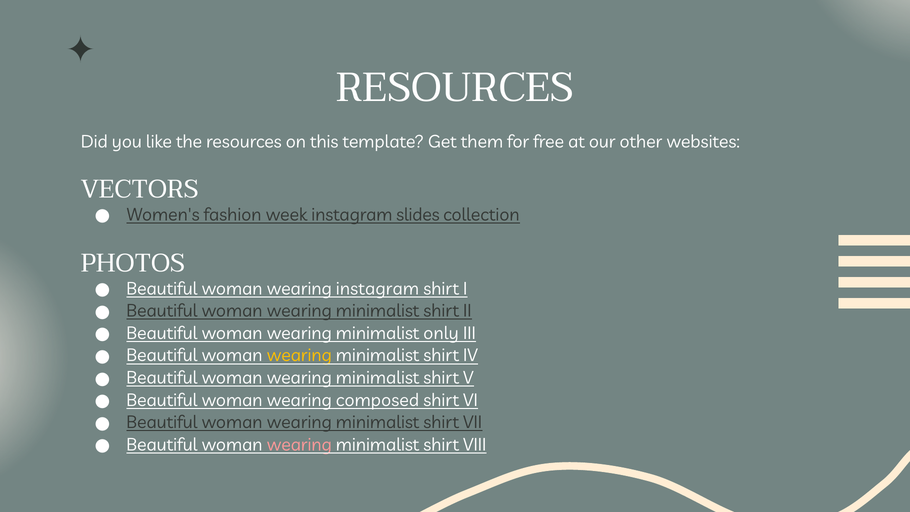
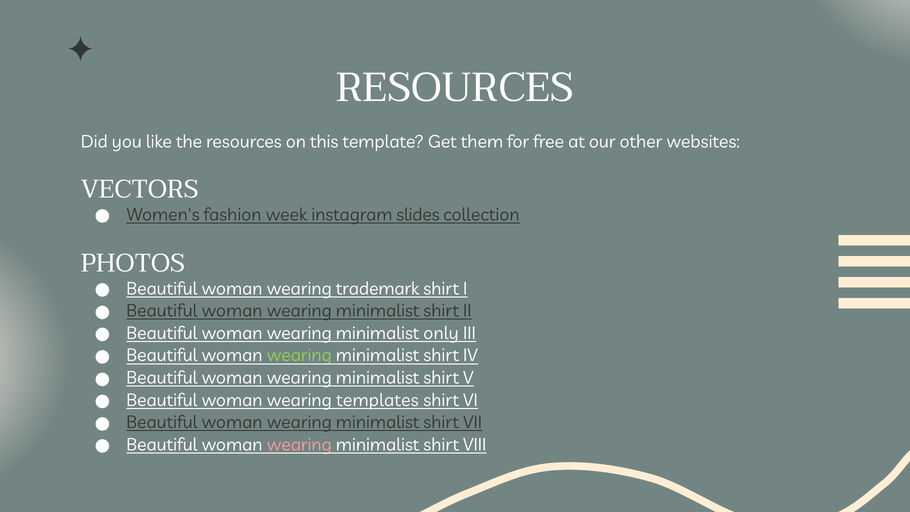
wearing instagram: instagram -> trademark (378, 289)
wearing colour: yellow -> light green (299, 356)
composed: composed -> templates (377, 400)
